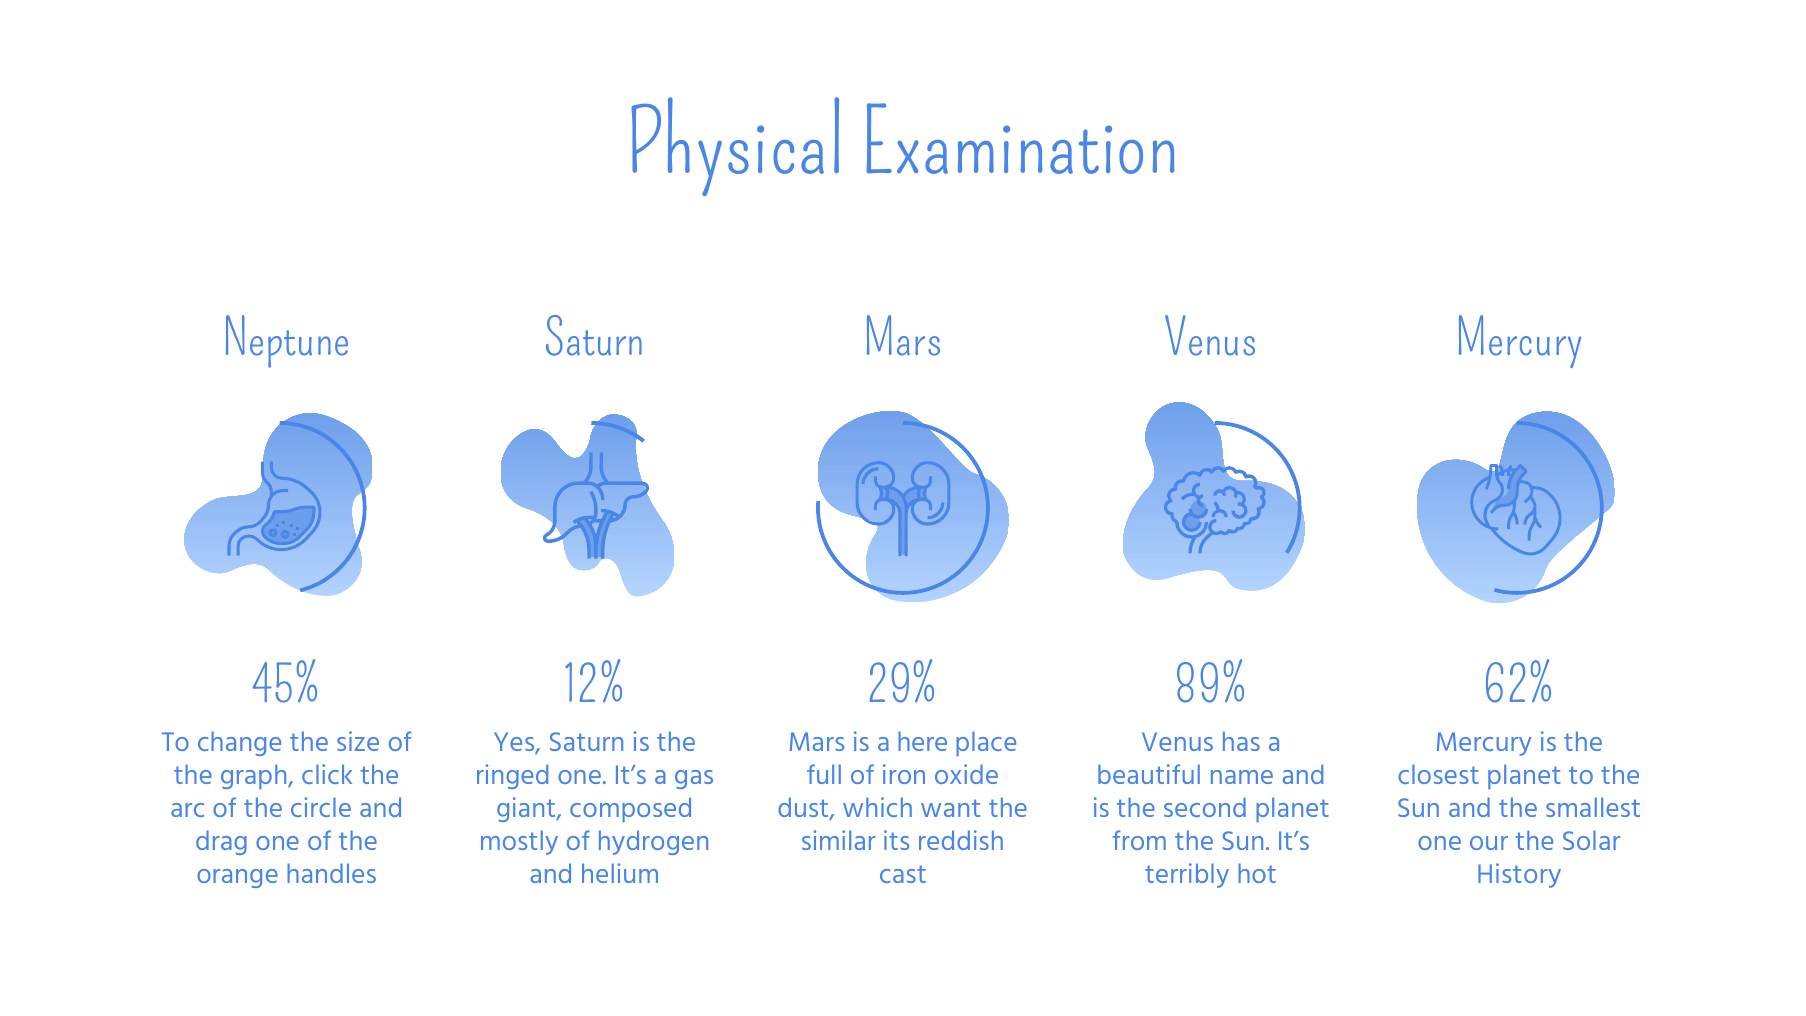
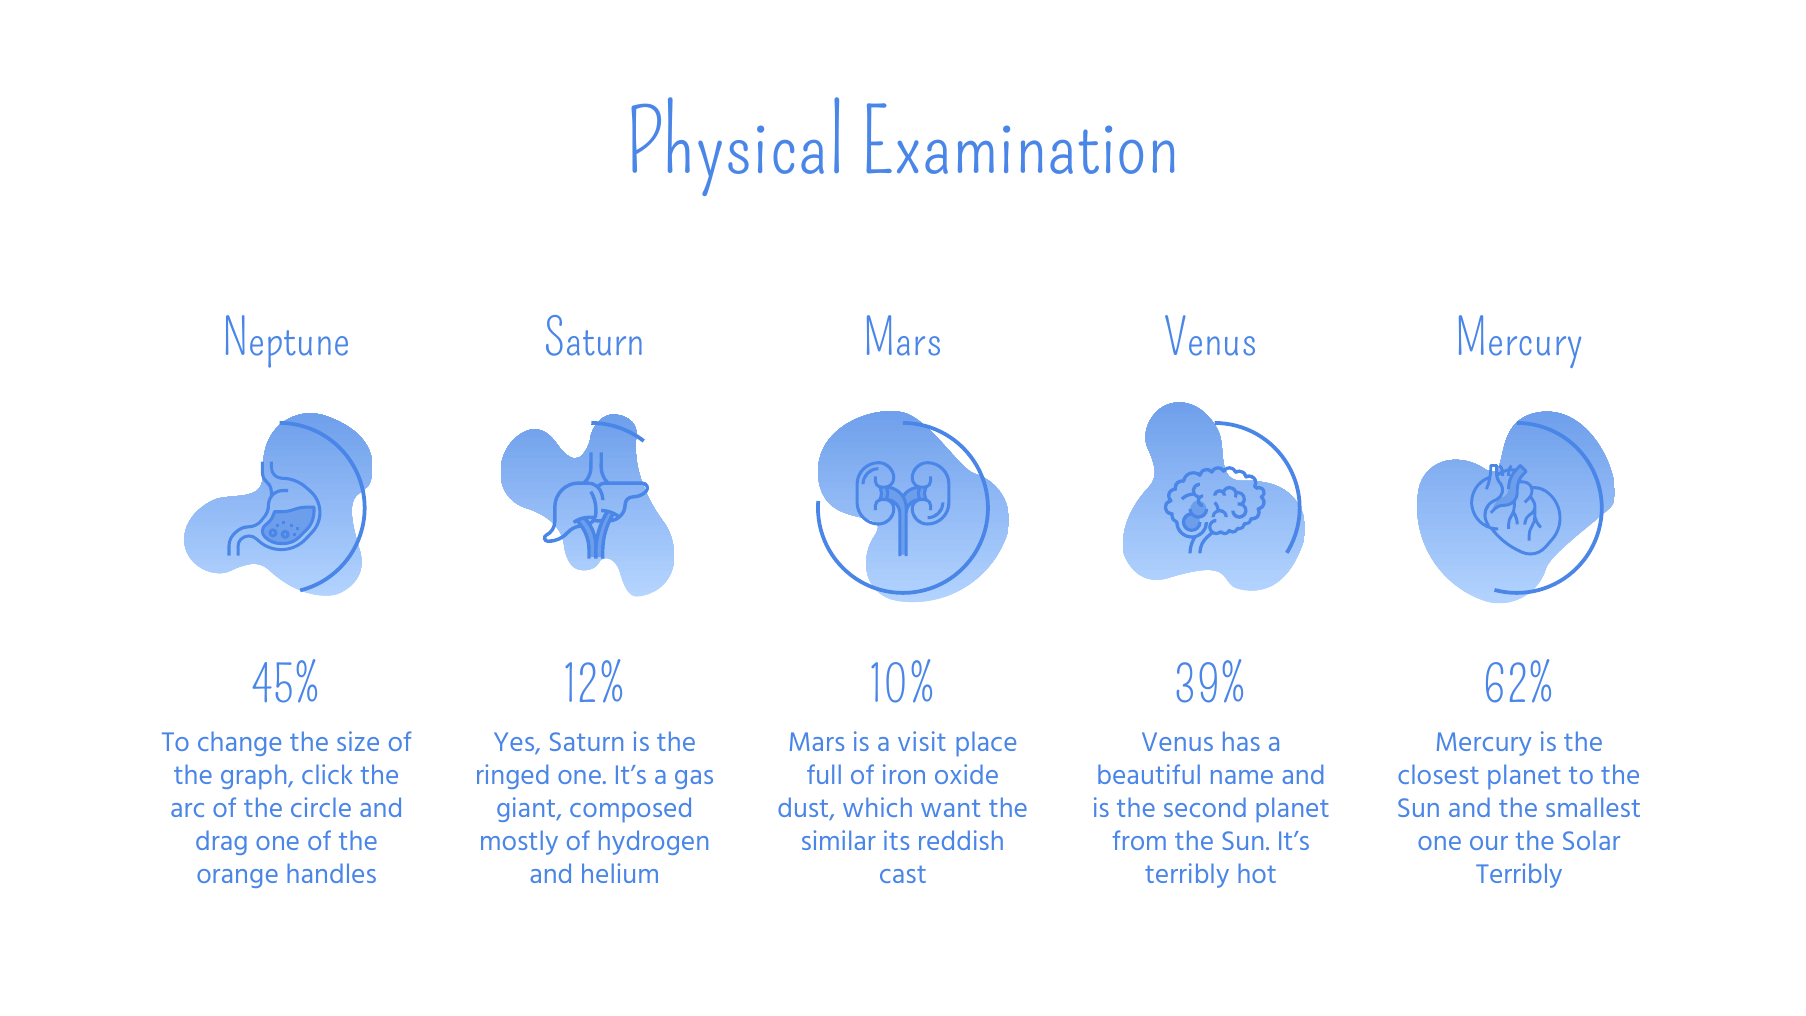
29%: 29% -> 10% (903, 686)
89%: 89% -> 39% (1211, 686)
here: here -> visit (922, 742)
History: History -> Terribly (1519, 875)
